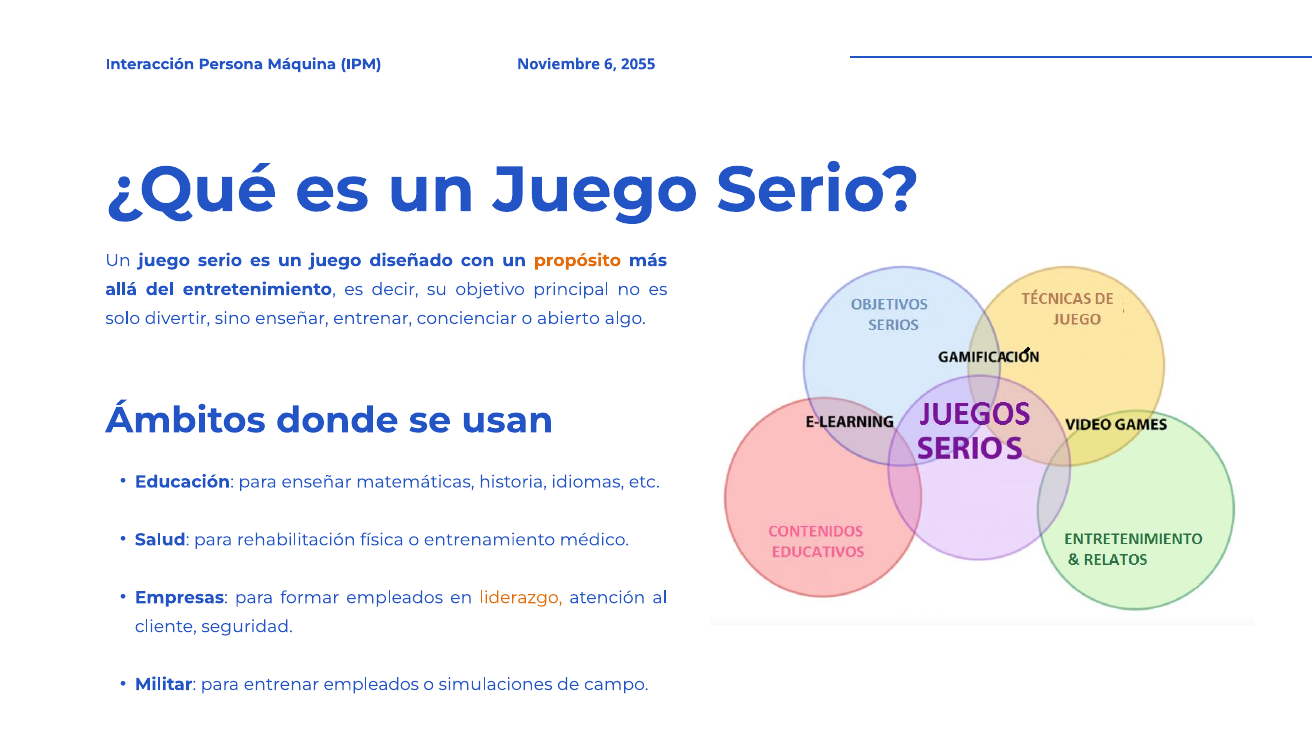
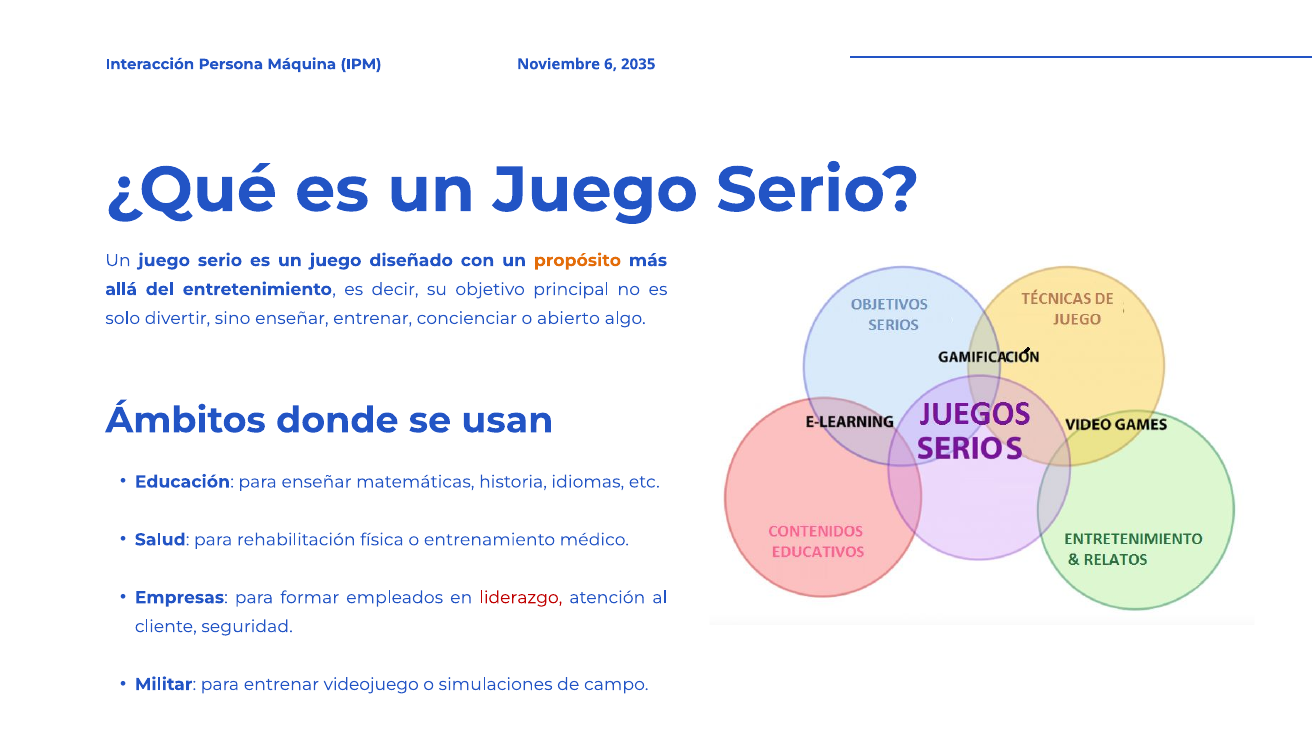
2055: 2055 -> 2035 (638, 64)
liderazgo colour: orange -> red (521, 598)
entrenar empleados: empleados -> videojuego (371, 684)
